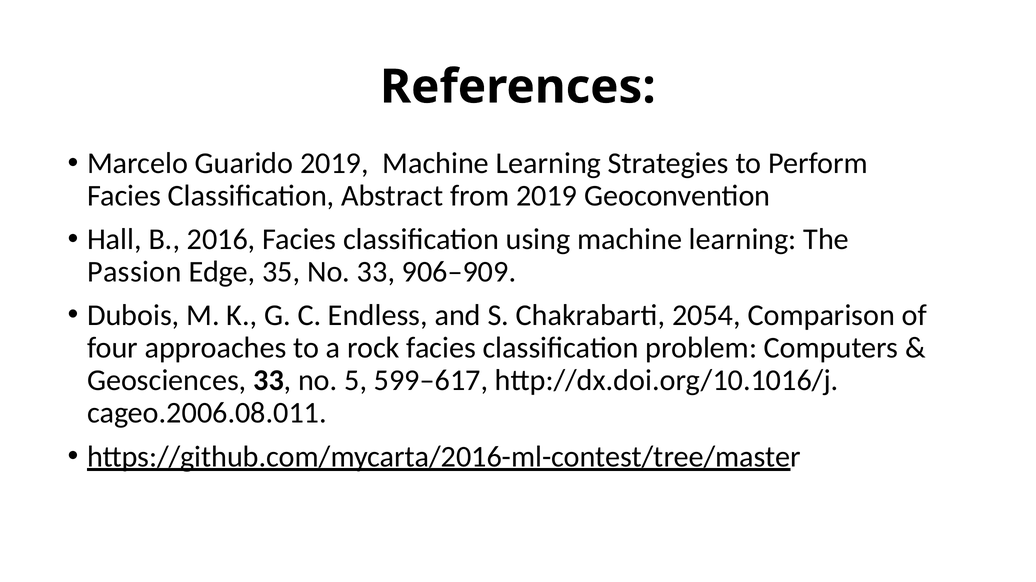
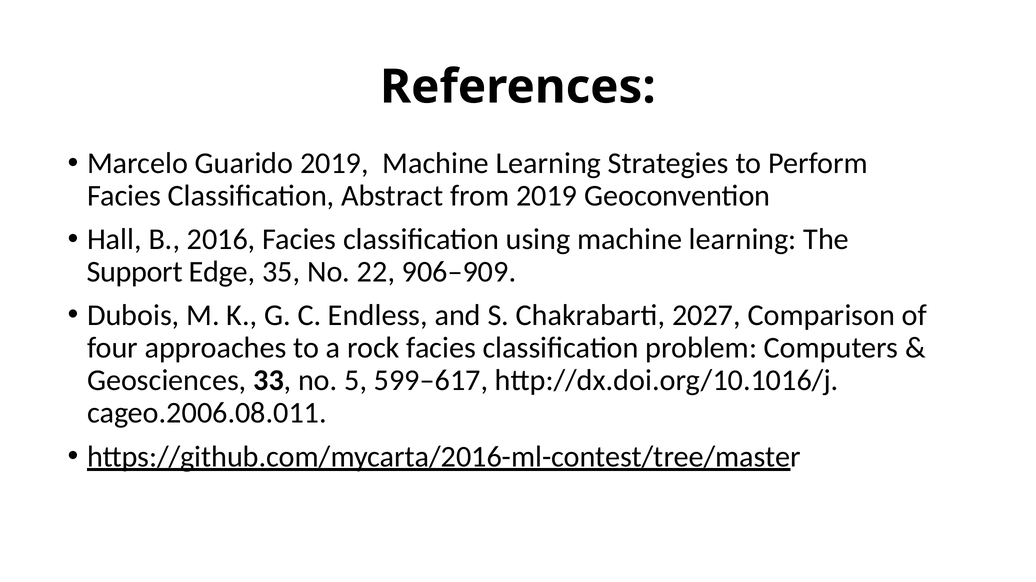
Passion: Passion -> Support (135, 272)
No 33: 33 -> 22 (376, 272)
2054: 2054 -> 2027 (706, 316)
